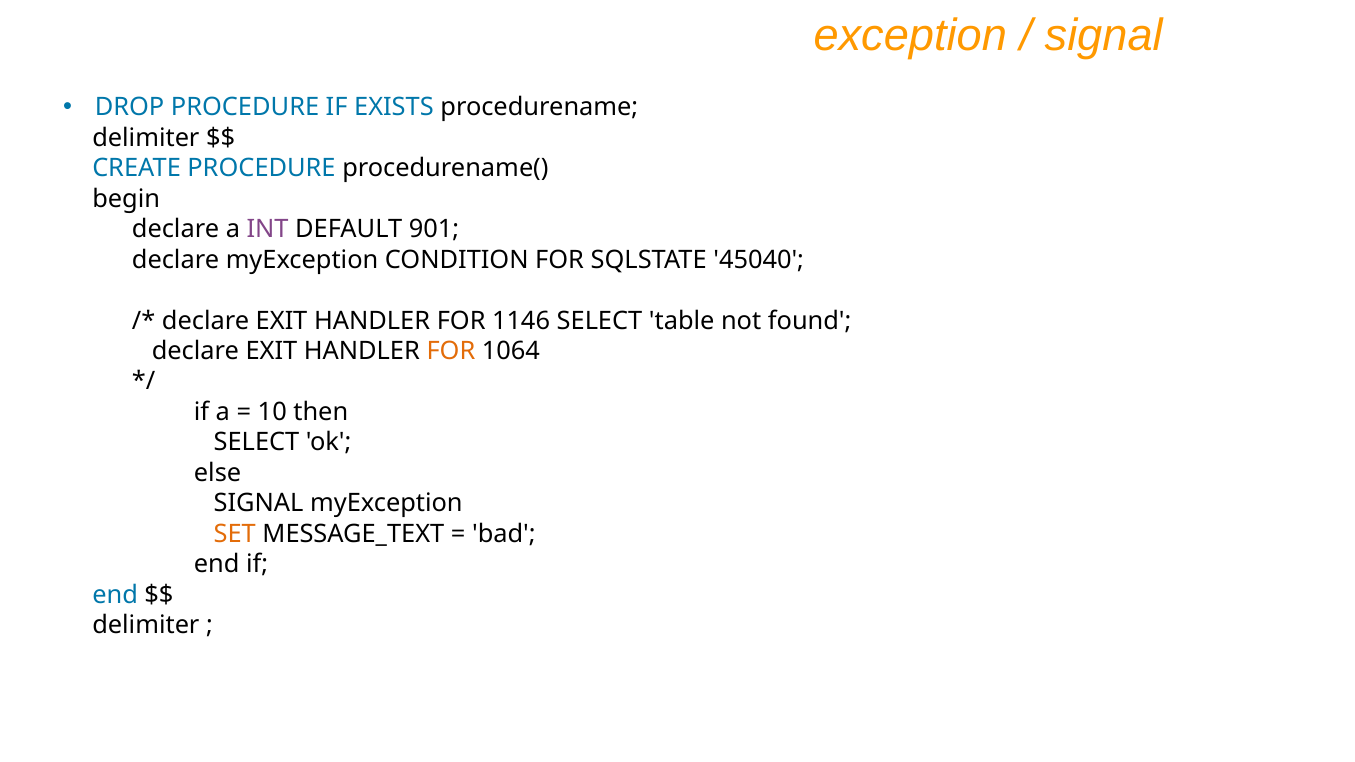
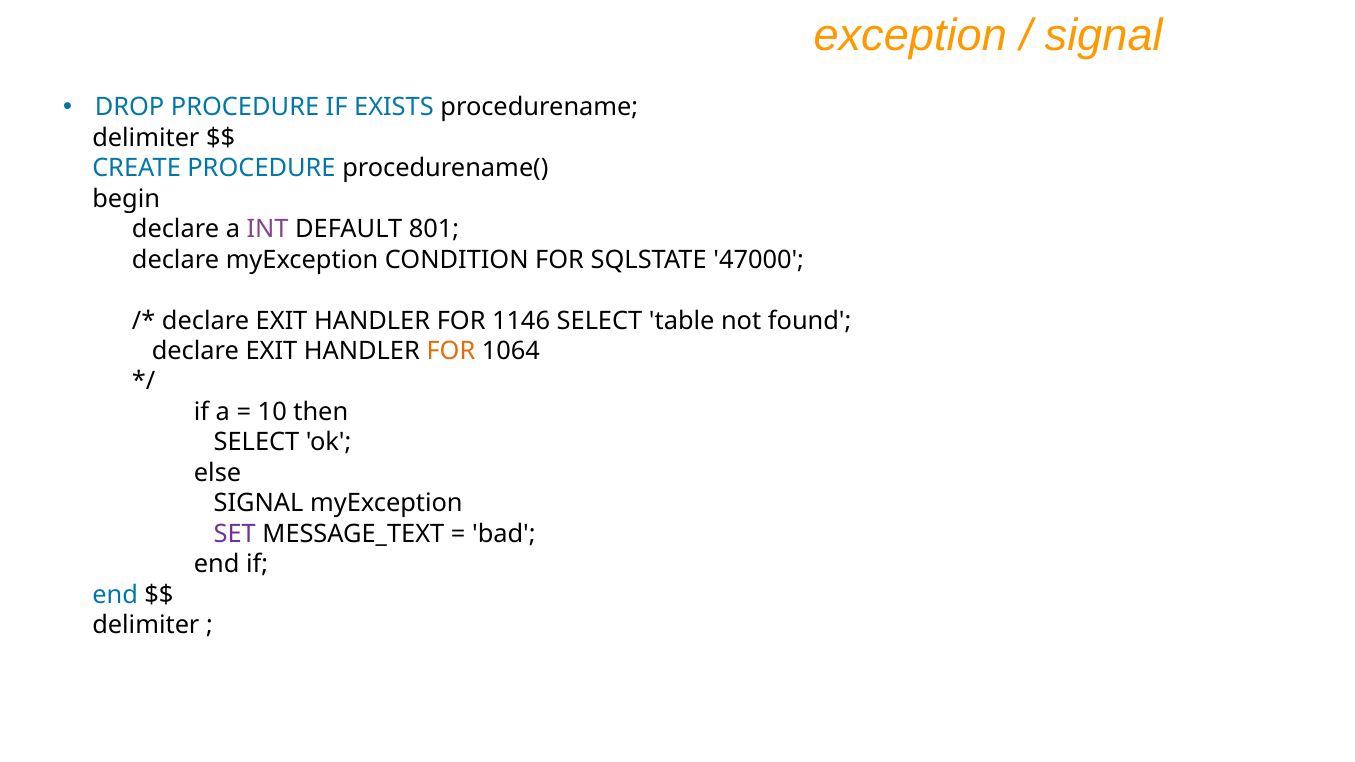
901: 901 -> 801 (434, 229)
45040: 45040 -> 47000 (759, 260)
SET colour: orange -> purple (235, 534)
